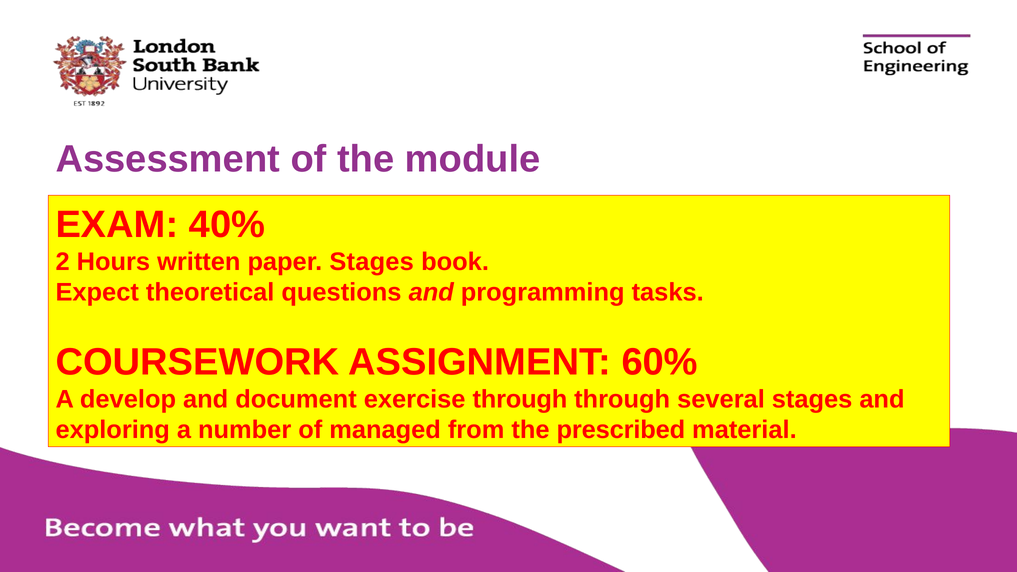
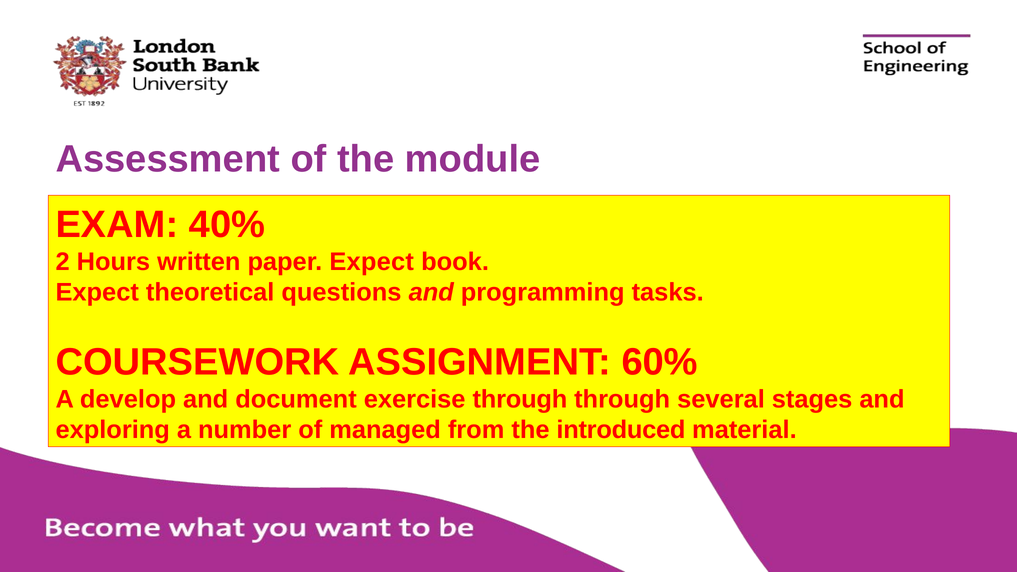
paper Stages: Stages -> Expect (372, 262)
prescribed: prescribed -> introduced (621, 430)
